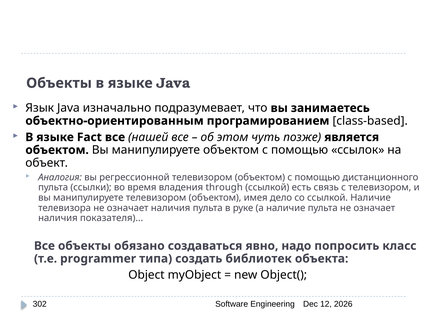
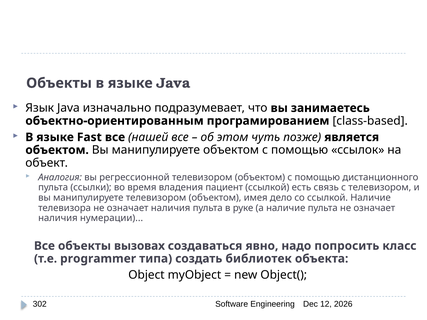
Fact: Fact -> Fast (89, 137)
through: through -> пациент (224, 188)
показателя: показателя -> нумерации (112, 218)
обязано: обязано -> вызовах (139, 246)
